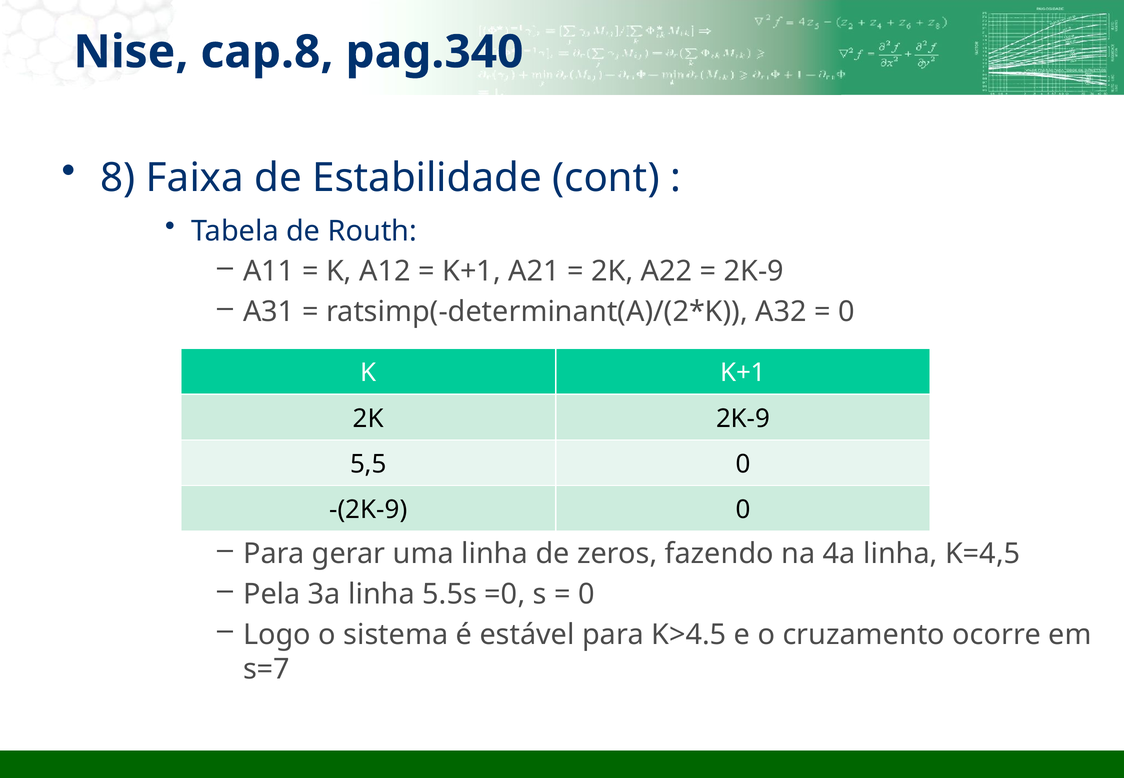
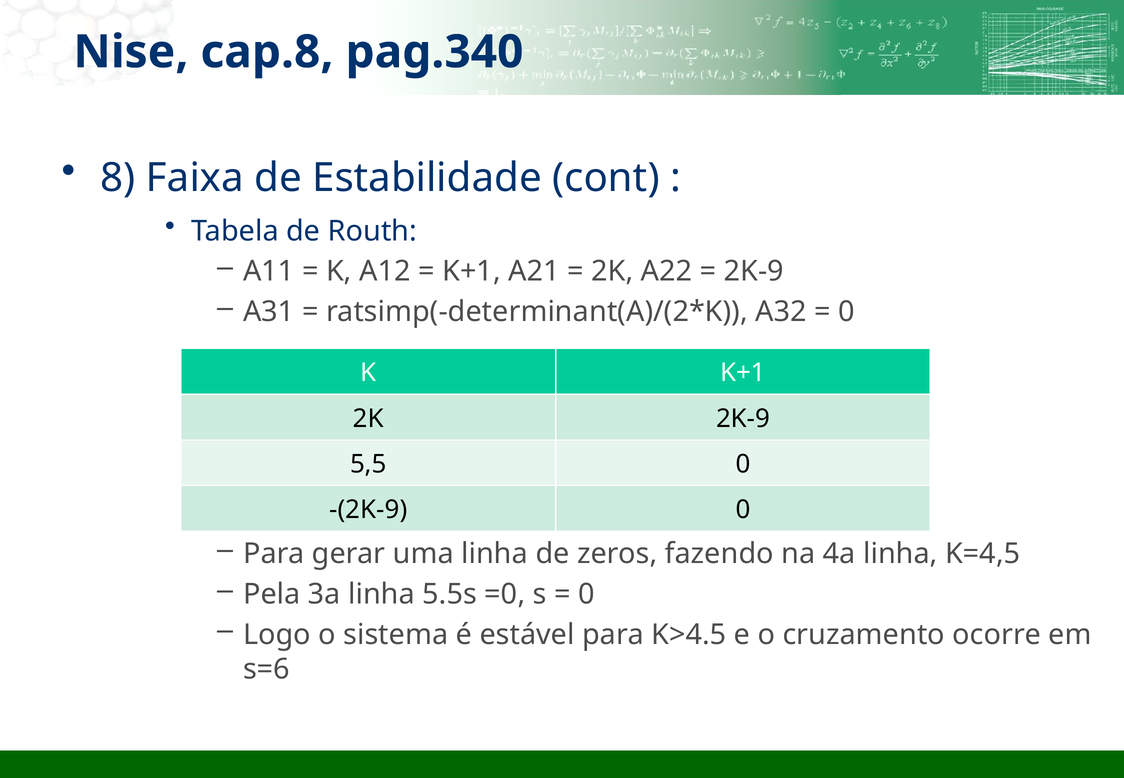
s=7: s=7 -> s=6 (266, 669)
